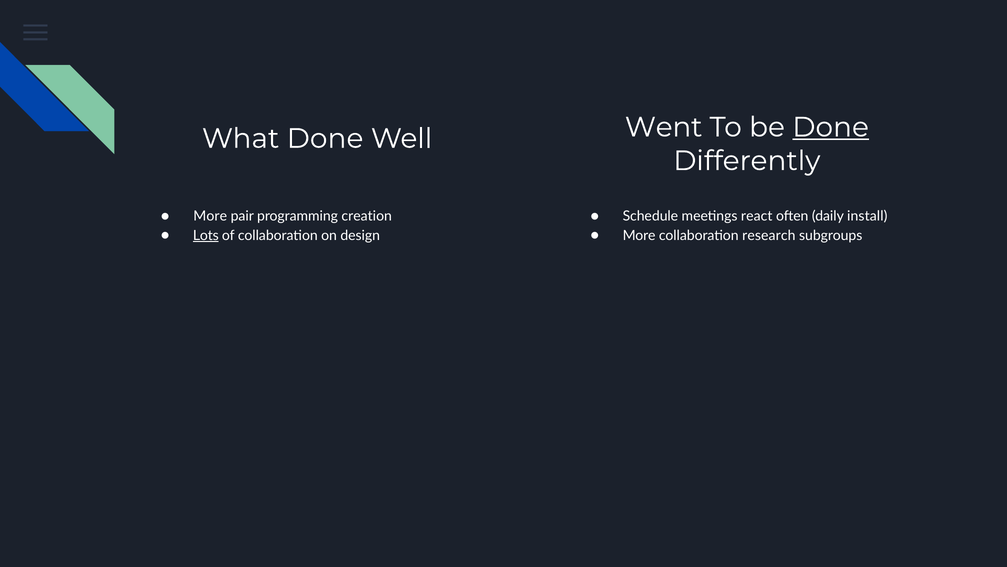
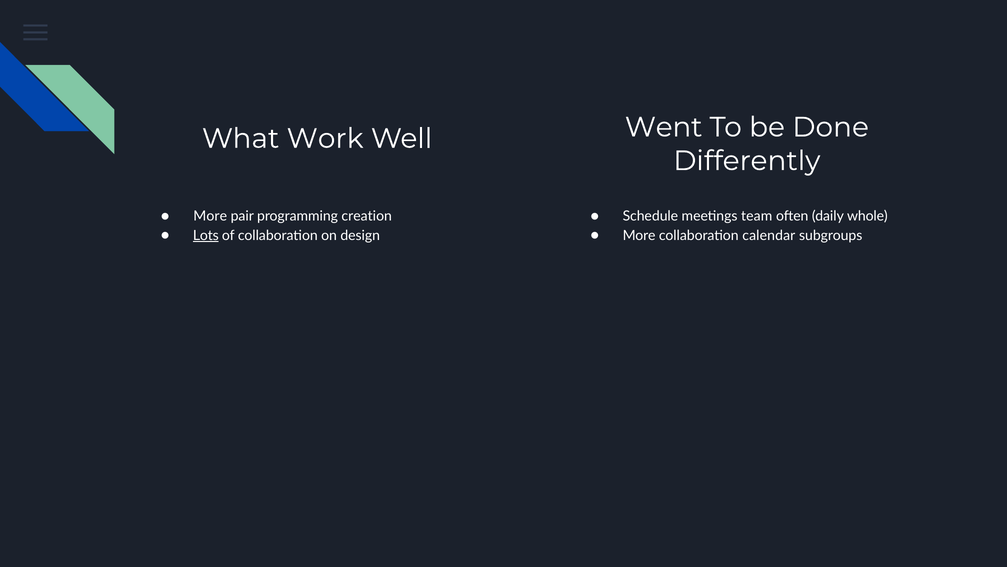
Done underline: present -> none (831, 127)
What Done: Done -> Work (325, 138)
react: react -> team (757, 216)
install: install -> whole (867, 216)
research: research -> calendar (769, 235)
